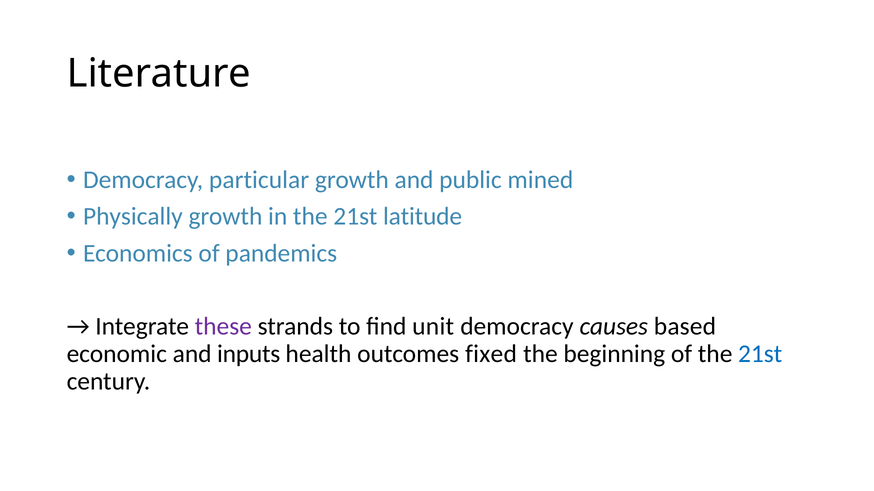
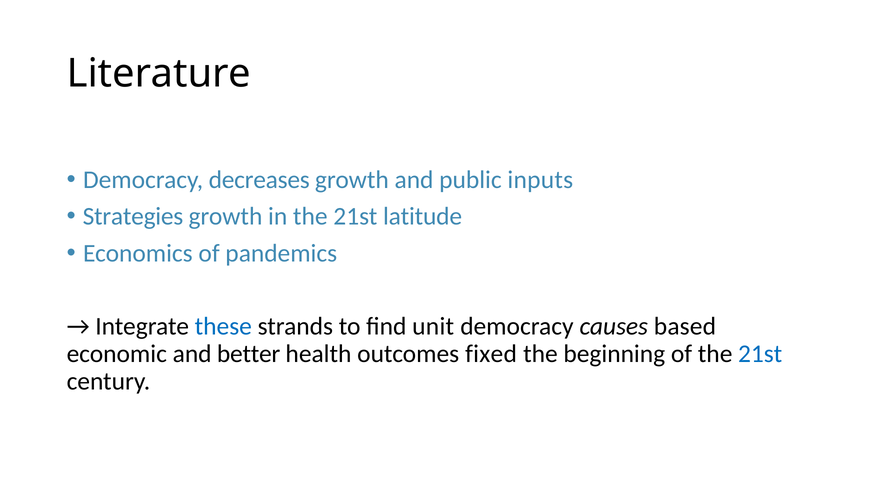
particular: particular -> decreases (259, 180)
mined: mined -> inputs (540, 180)
Physically: Physically -> Strategies (133, 217)
these colour: purple -> blue (223, 327)
inputs: inputs -> better (249, 354)
